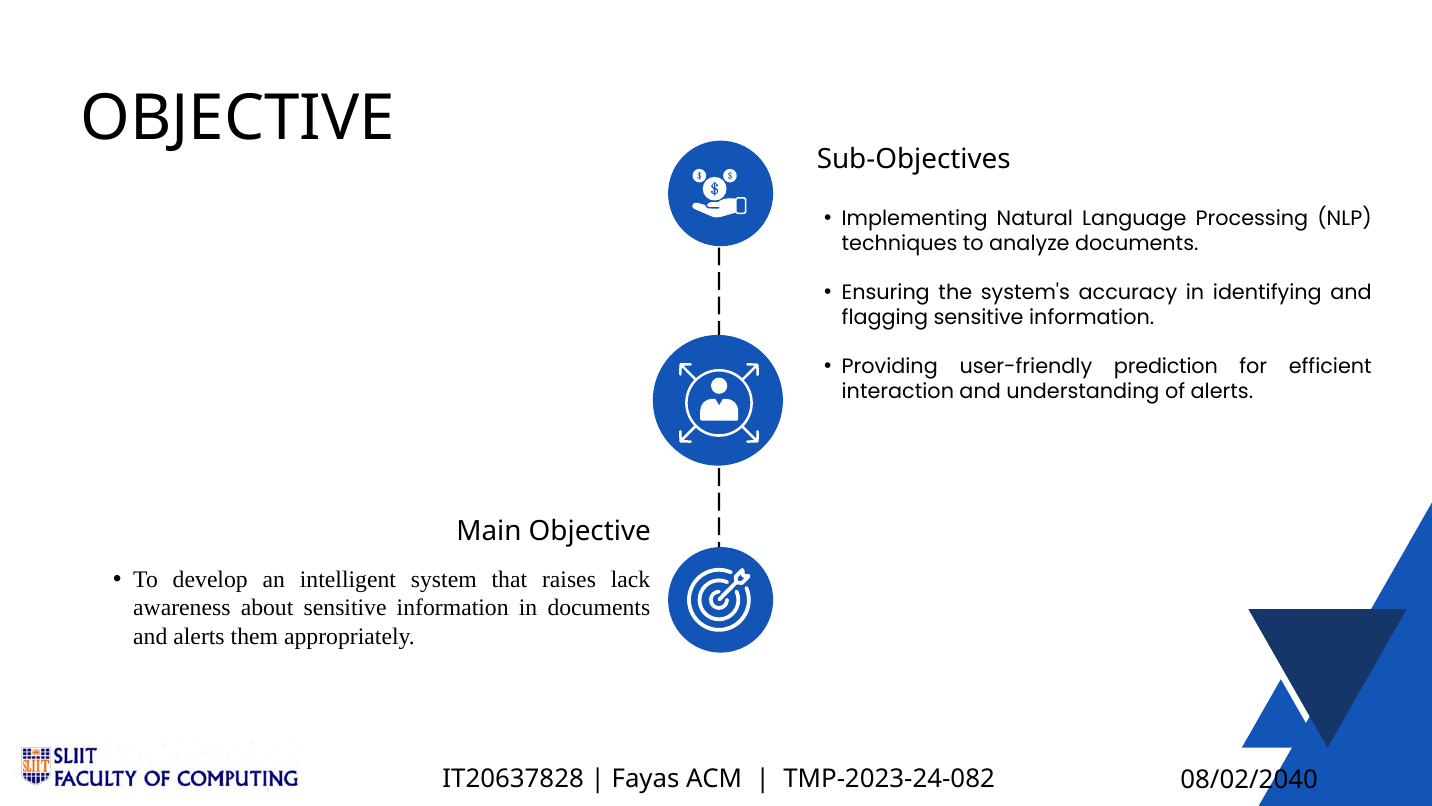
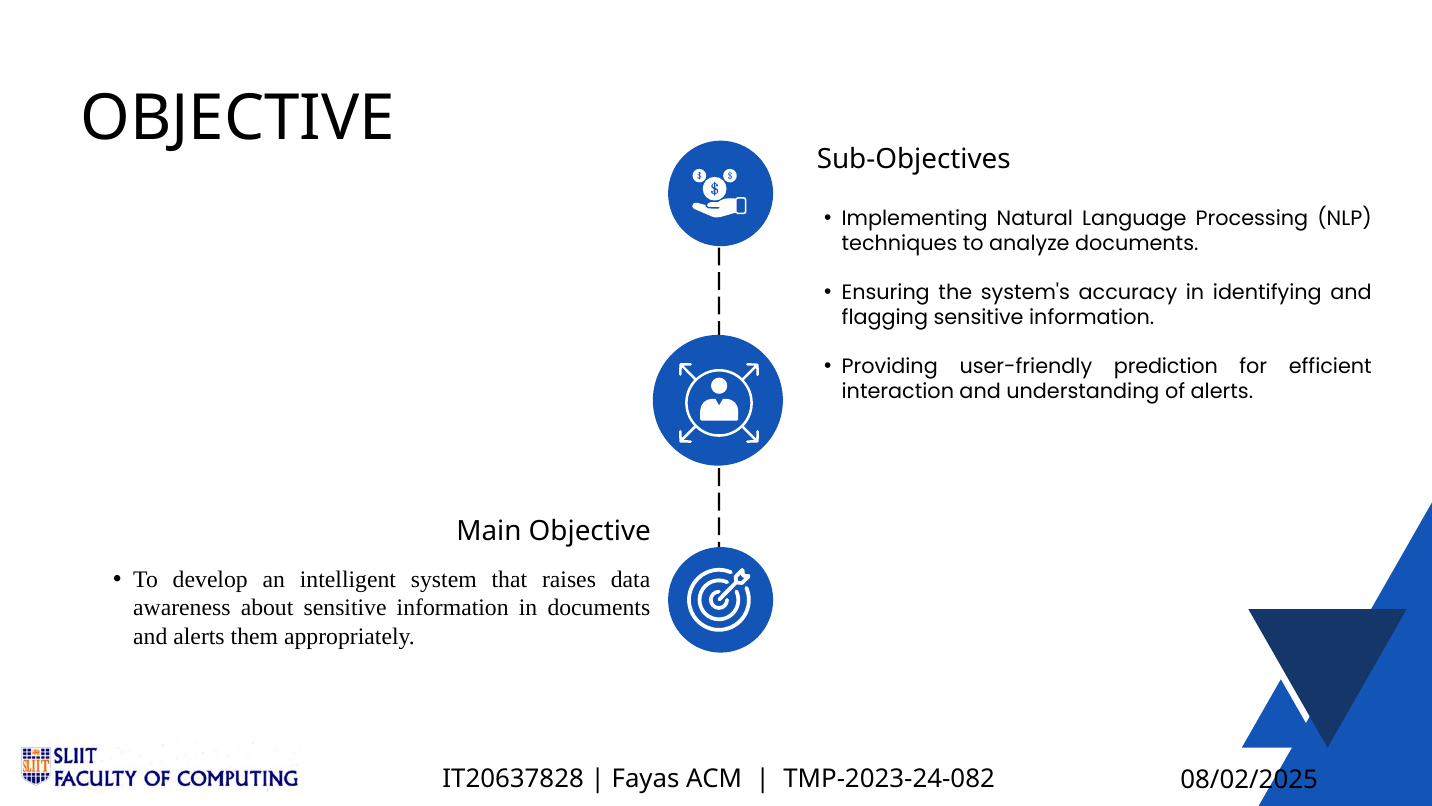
lack: lack -> data (631, 579)
08/02/2040: 08/02/2040 -> 08/02/2025 (1249, 780)
